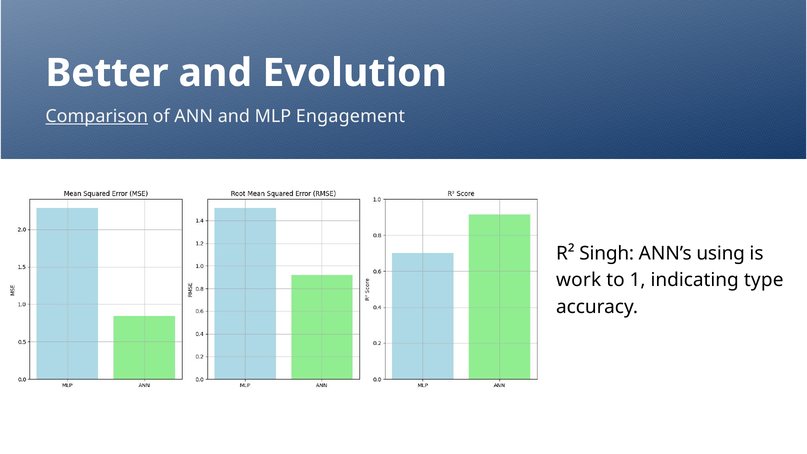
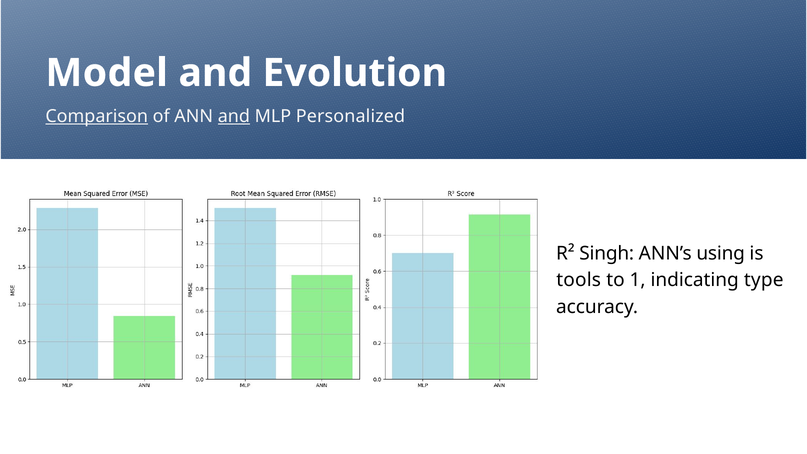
Better: Better -> Model (107, 73)
and underline: none -> present (234, 116)
Engagement: Engagement -> Personalized (350, 116)
work: work -> tools (579, 280)
